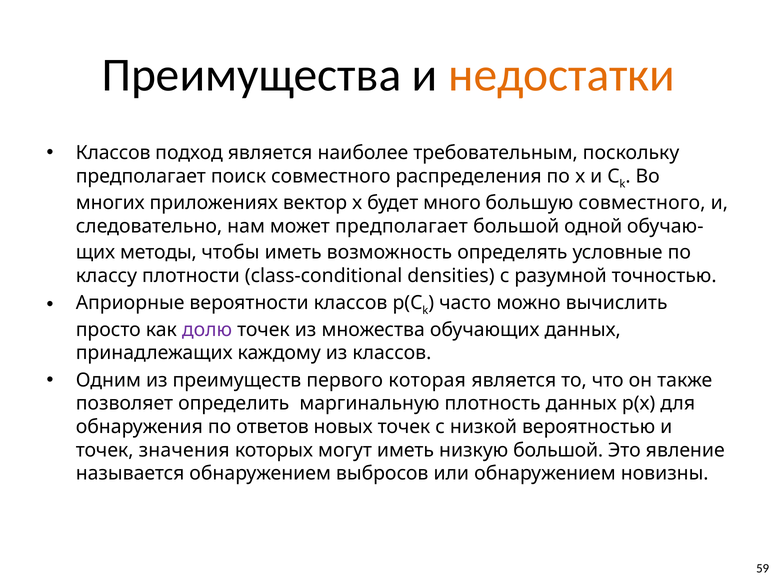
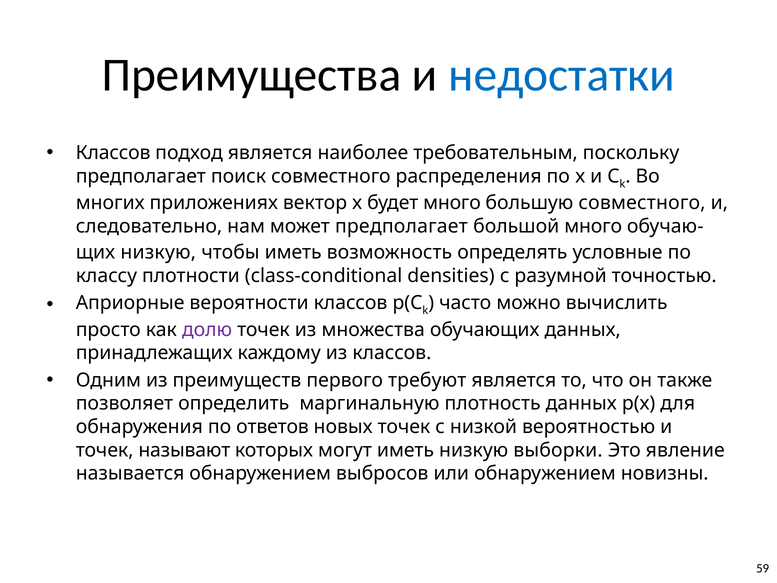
недостатки colour: orange -> blue (562, 75)
большой одной: одной -> много (593, 226)
методы: методы -> низкую (158, 252)
которая: которая -> требуют (427, 380)
значения: значения -> называют (184, 450)
низкую большой: большой -> выборки (558, 450)
